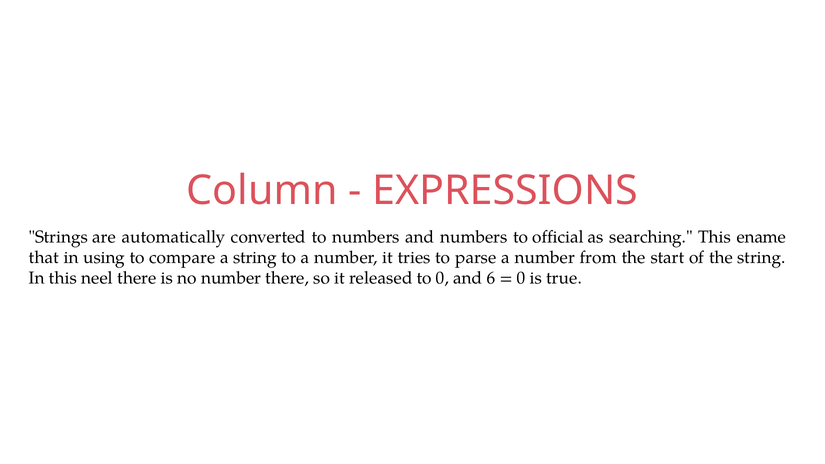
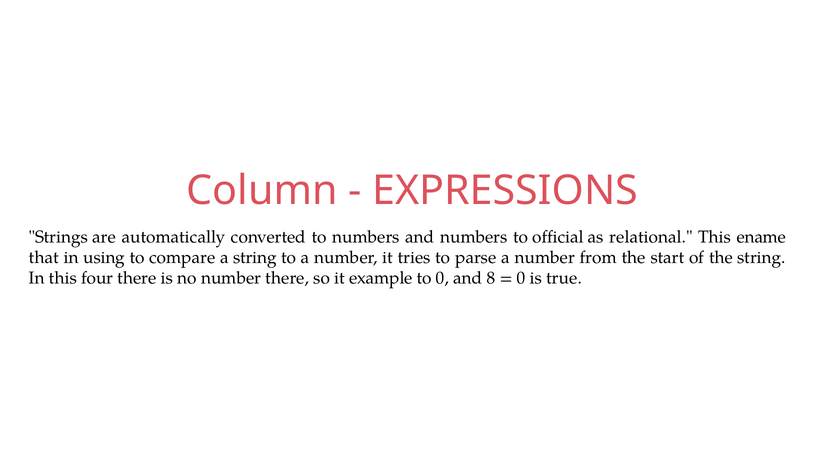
searching: searching -> relational (651, 237)
neel: neel -> four (97, 278)
released: released -> example (381, 278)
6: 6 -> 8 (491, 278)
